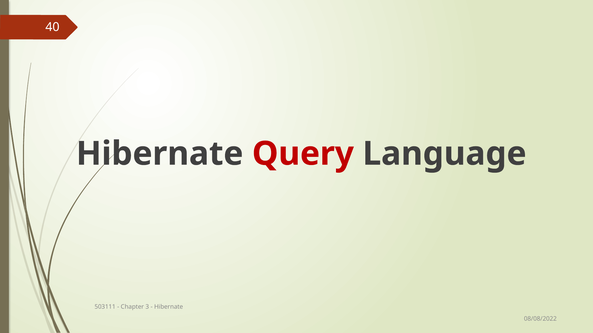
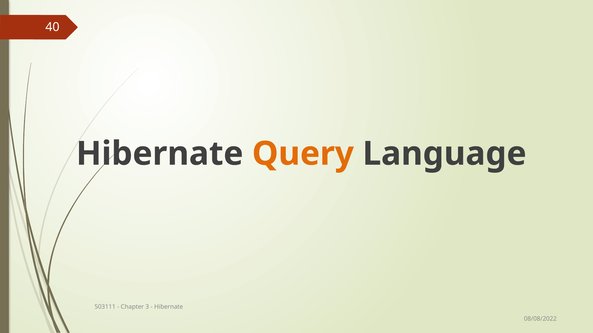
Query colour: red -> orange (303, 154)
